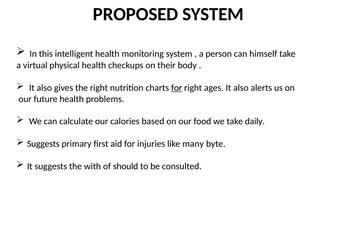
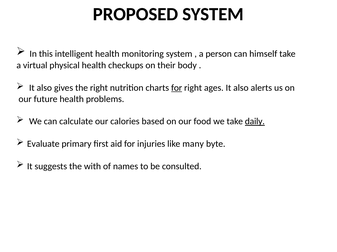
daily underline: none -> present (255, 122)
Suggests: Suggests -> Evaluate (43, 144)
should: should -> names (126, 167)
